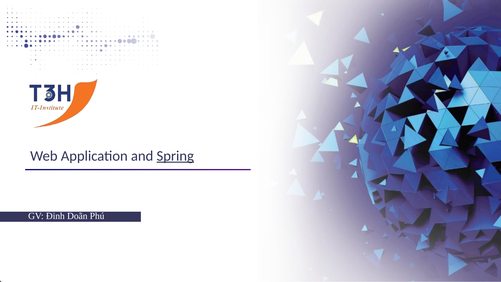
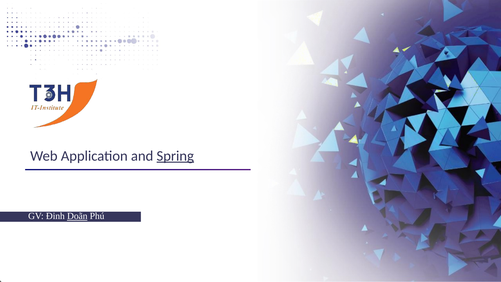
Doãn underline: none -> present (77, 216)
